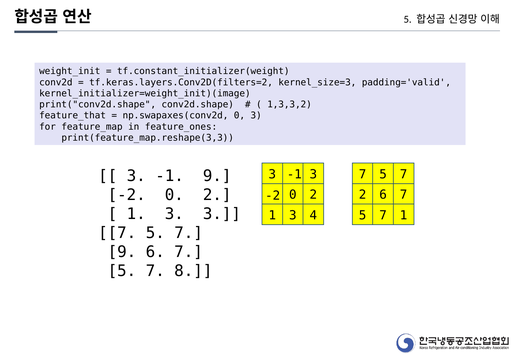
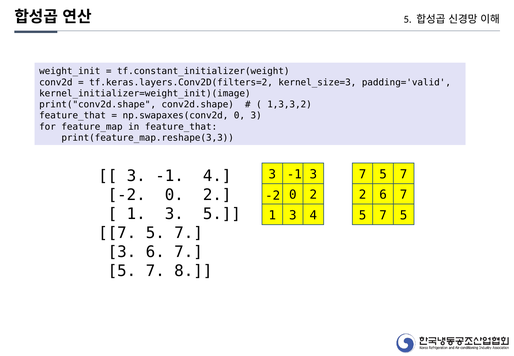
in feature_ones: feature_ones -> feature_that (181, 127)
-1 9: 9 -> 4 (217, 176)
3: 3 -> 5 (222, 214)
1: 1 -> 5 (404, 215)
9: 9 -> 3 (122, 252)
